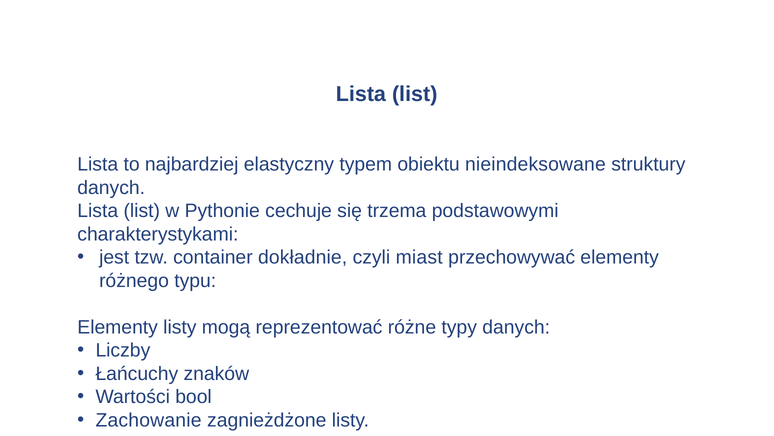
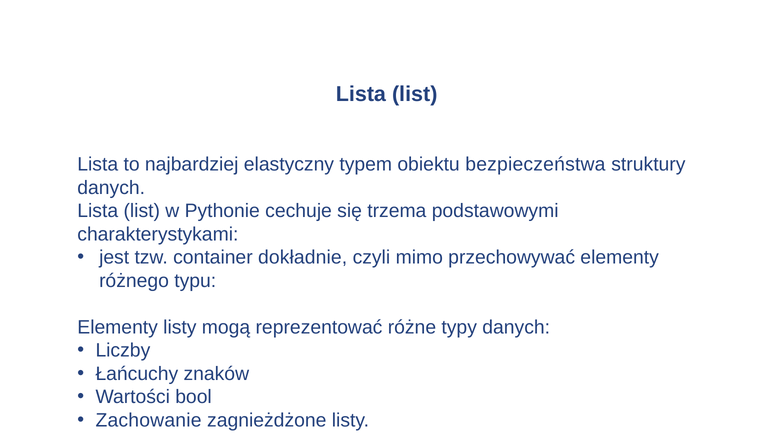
nieindeksowane: nieindeksowane -> bezpieczeństwa (535, 164)
miast: miast -> mimo (419, 257)
